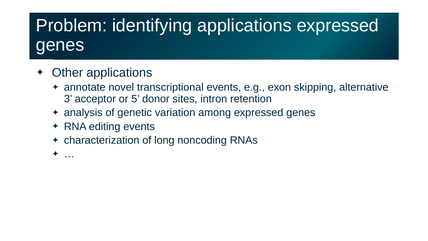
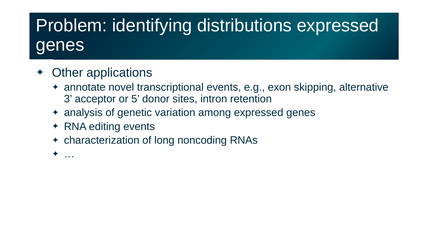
identifying applications: applications -> distributions (244, 26)
